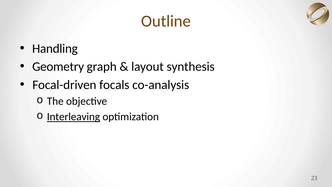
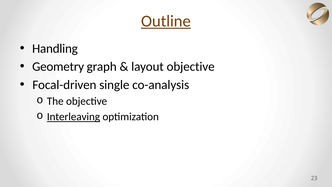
Outline underline: none -> present (166, 21)
layout synthesis: synthesis -> objective (191, 67)
focals: focals -> single (114, 85)
